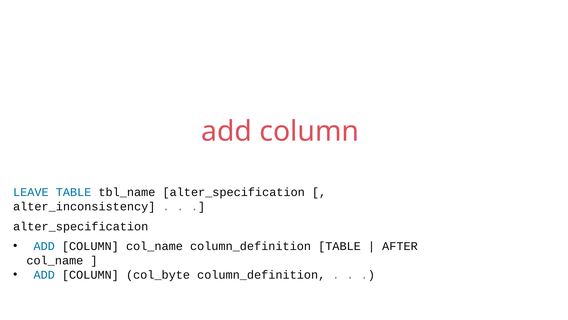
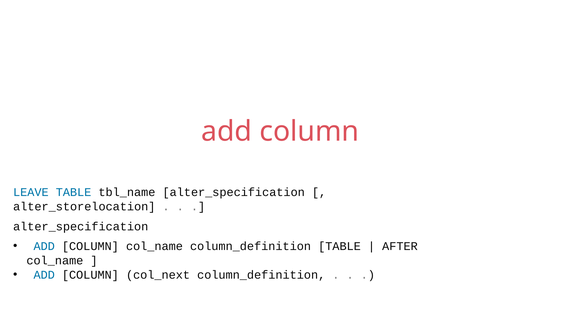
alter_inconsistency: alter_inconsistency -> alter_storelocation (84, 206)
col_byte: col_byte -> col_next (158, 274)
